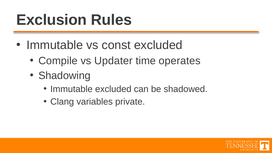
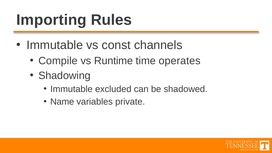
Exclusion: Exclusion -> Importing (51, 20)
const excluded: excluded -> channels (158, 45)
Updater: Updater -> Runtime (114, 61)
Clang: Clang -> Name (62, 102)
